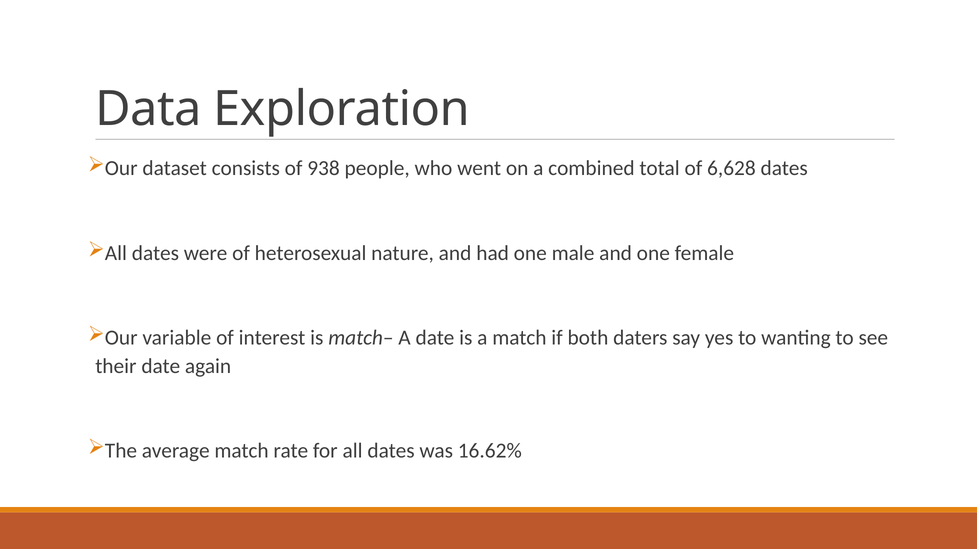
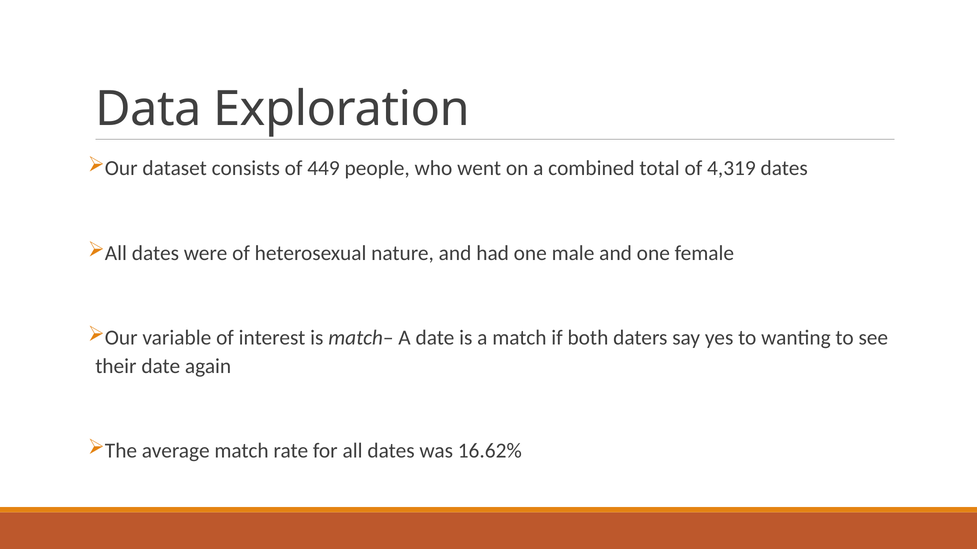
938: 938 -> 449 (324, 168)
6,628: 6,628 -> 4,319 (731, 168)
